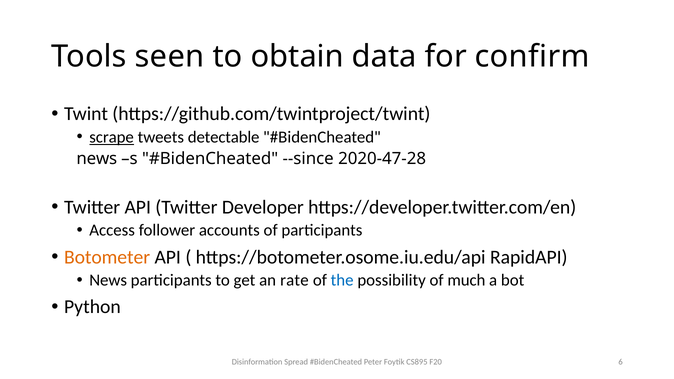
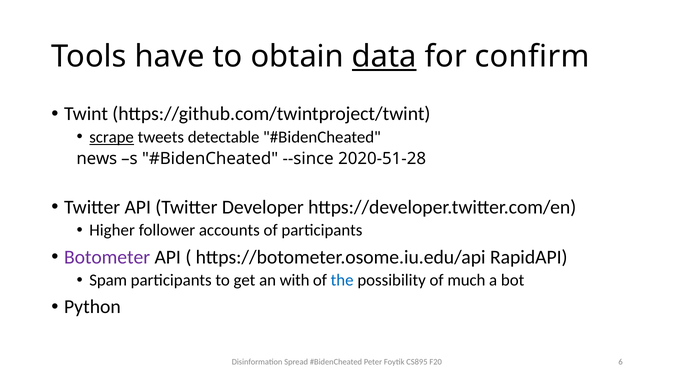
seen: seen -> have (170, 57)
data underline: none -> present (384, 57)
2020-47-28: 2020-47-28 -> 2020-51-28 (382, 159)
Access: Access -> Higher (112, 230)
Botometer colour: orange -> purple (107, 257)
News: News -> Spam (108, 280)
rate: rate -> with (295, 280)
